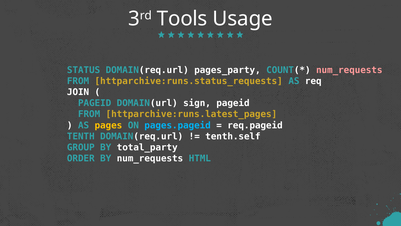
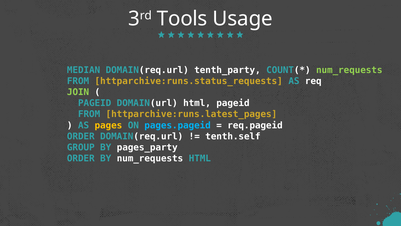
STATUS: STATUS -> MEDIAN (84, 70)
pages_party: pages_party -> tenth_party (227, 70)
num_requests colour: pink -> light green (349, 70)
JOIN colour: white -> light green (78, 92)
DOMAIN(url sign: sign -> html (197, 103)
TENTH: TENTH -> ORDER (81, 136)
total_party: total_party -> pages_party (147, 147)
